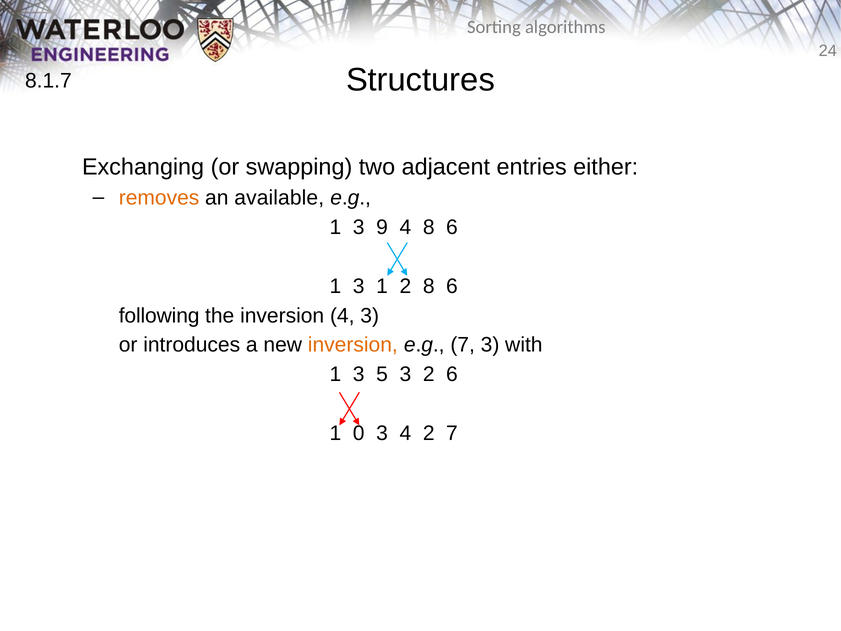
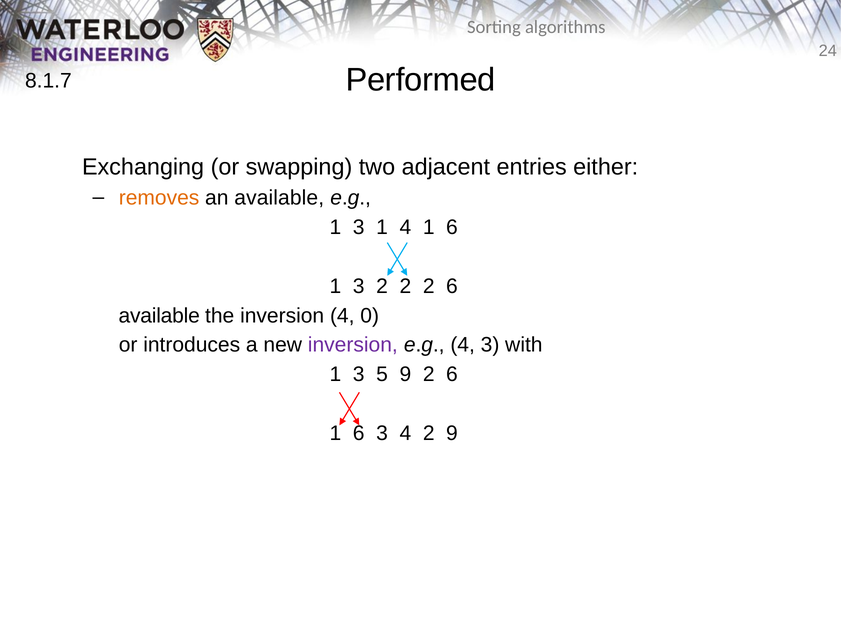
Structures: Structures -> Performed (421, 80)
3 9: 9 -> 1 (382, 227)
4 8: 8 -> 1 (429, 227)
3 1: 1 -> 2 (382, 286)
8: 8 -> 2 (429, 286)
following: following -> available (159, 315)
4 3: 3 -> 0 (370, 315)
inversion colour: orange -> purple (353, 345)
e.g 7: 7 -> 4 (463, 345)
5 3: 3 -> 9 (405, 374)
0: 0 -> 6 (359, 433)
2 7: 7 -> 9 (452, 433)
